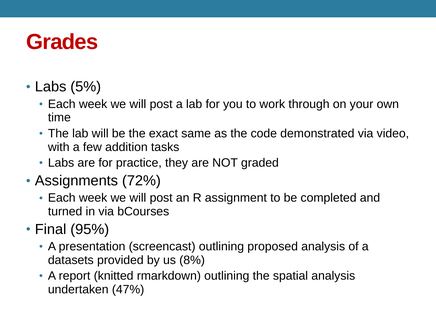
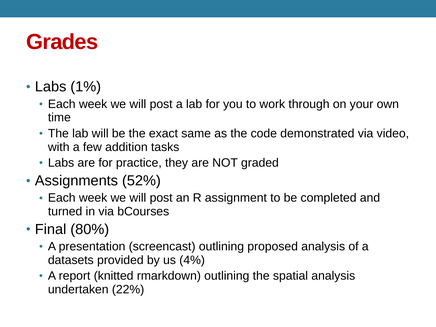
5%: 5% -> 1% (86, 87)
72%: 72% -> 52% (141, 181)
95%: 95% -> 80% (90, 229)
8%: 8% -> 4% (192, 260)
47%: 47% -> 22% (128, 289)
